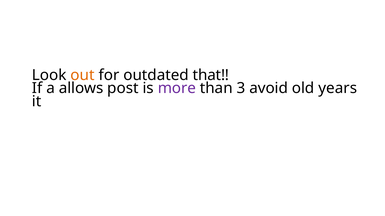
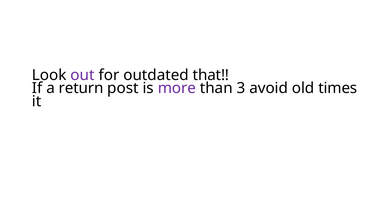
out colour: orange -> purple (83, 75)
allows: allows -> return (81, 88)
years: years -> times (338, 88)
